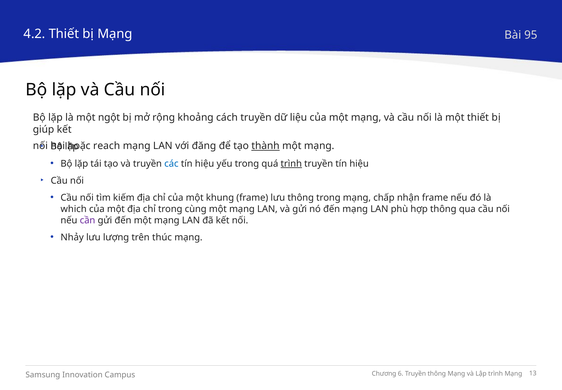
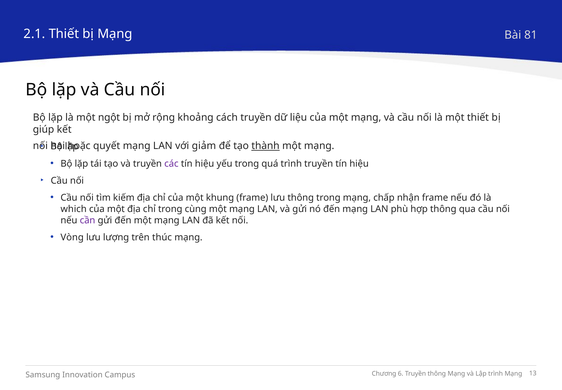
4.2: 4.2 -> 2.1 (34, 34)
95: 95 -> 81 (531, 35)
reach: reach -> quyết (107, 146)
đăng: đăng -> giảm (204, 146)
các colour: blue -> purple (171, 163)
trình underline: present -> none (291, 163)
Nhảy: Nhảy -> Vòng (72, 237)
